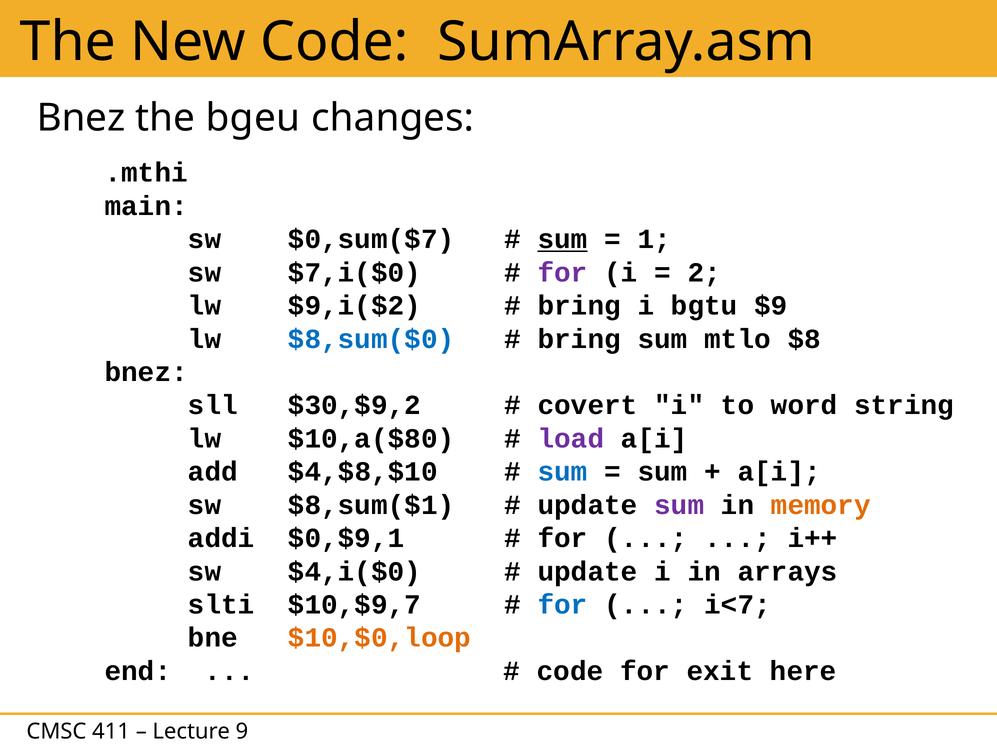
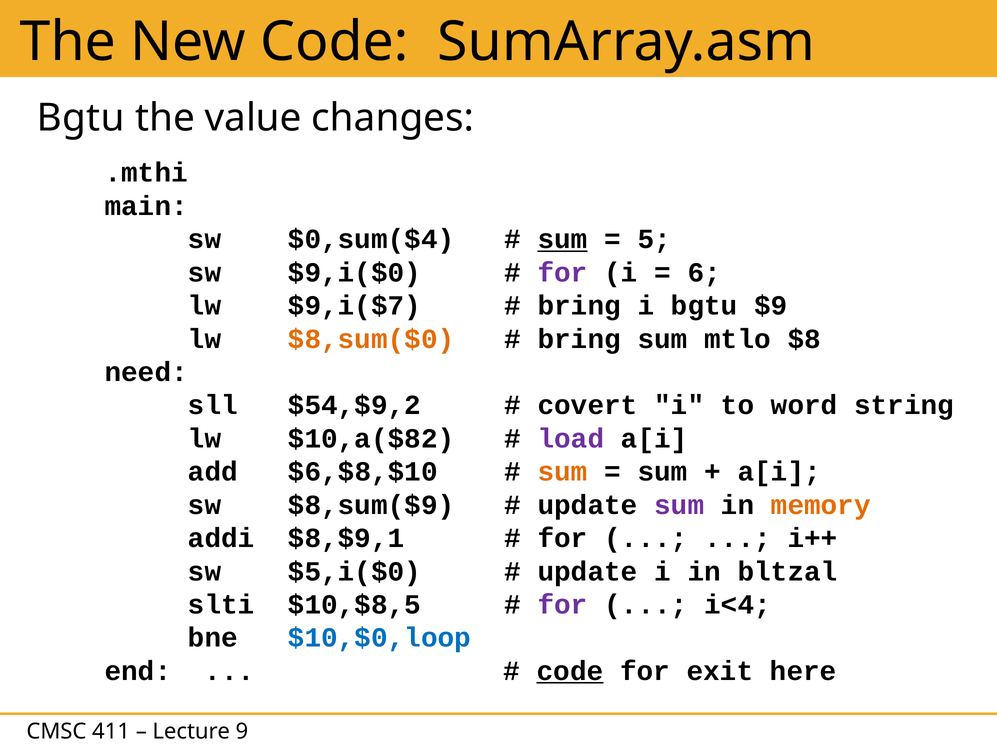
Bnez: Bnez -> Bgtu (81, 118)
bgeu: bgeu -> value (253, 118)
$0,sum($7: $0,sum($7 -> $0,sum($4 (371, 239)
1: 1 -> 5 (654, 239)
$7,i($0: $7,i($0 -> $9,i($0 (354, 273)
2: 2 -> 6 (704, 273)
$9,i($2: $9,i($2 -> $9,i($7 (354, 306)
$8,sum($0 colour: blue -> orange (371, 339)
bnez: bnez -> need (146, 372)
$30,$9,2: $30,$9,2 -> $54,$9,2 (354, 406)
$10,a($80: $10,a($80 -> $10,a($82 (371, 439)
$4,$8,$10: $4,$8,$10 -> $6,$8,$10 (363, 472)
sum colour: blue -> orange (563, 472)
$8,sum($1: $8,sum($1 -> $8,sum($9 (371, 505)
$0,$9,1: $0,$9,1 -> $8,$9,1 (346, 539)
$4,i($0: $4,i($0 -> $5,i($0 (354, 572)
arrays: arrays -> bltzal (788, 572)
$10,$9,7: $10,$9,7 -> $10,$8,5 (354, 605)
for colour: blue -> purple (563, 605)
i<7: i<7 -> i<4 (738, 605)
$10,$0,loop colour: orange -> blue (379, 638)
code underline: none -> present (570, 672)
